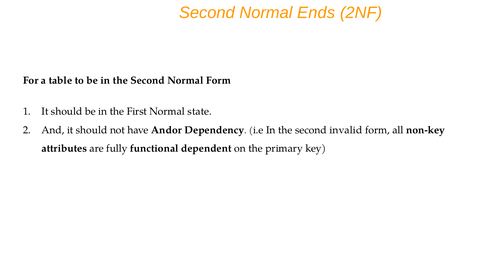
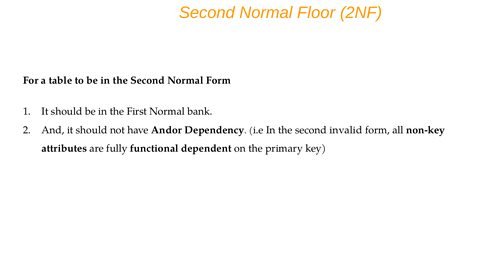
Ends: Ends -> Floor (316, 13)
state: state -> bank (200, 111)
